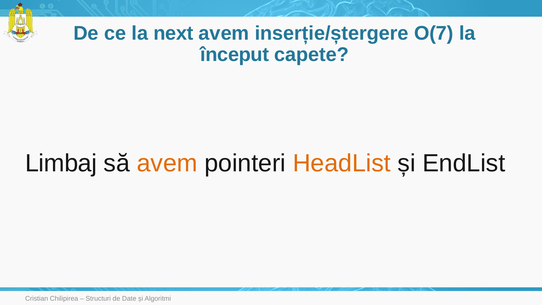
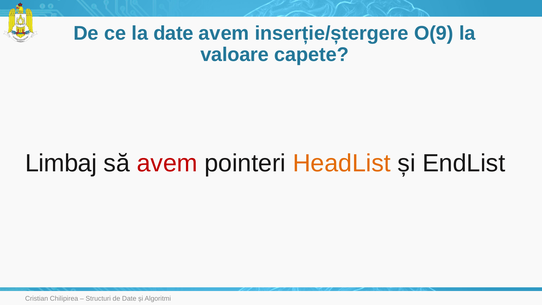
la next: next -> date (173, 33)
O(7: O(7 -> O(9 (434, 33)
început: început -> valoare (235, 55)
avem colour: orange -> red (167, 163)
